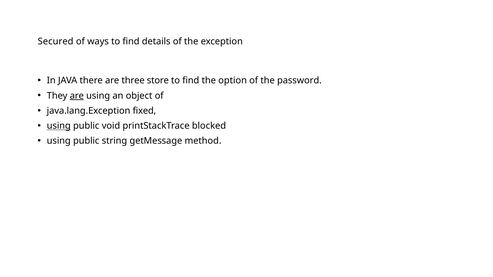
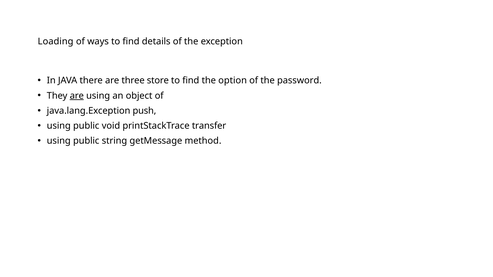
Secured: Secured -> Loading (56, 41)
fixed: fixed -> push (144, 111)
using underline: present -> none (59, 126)
blocked: blocked -> transfer (209, 126)
